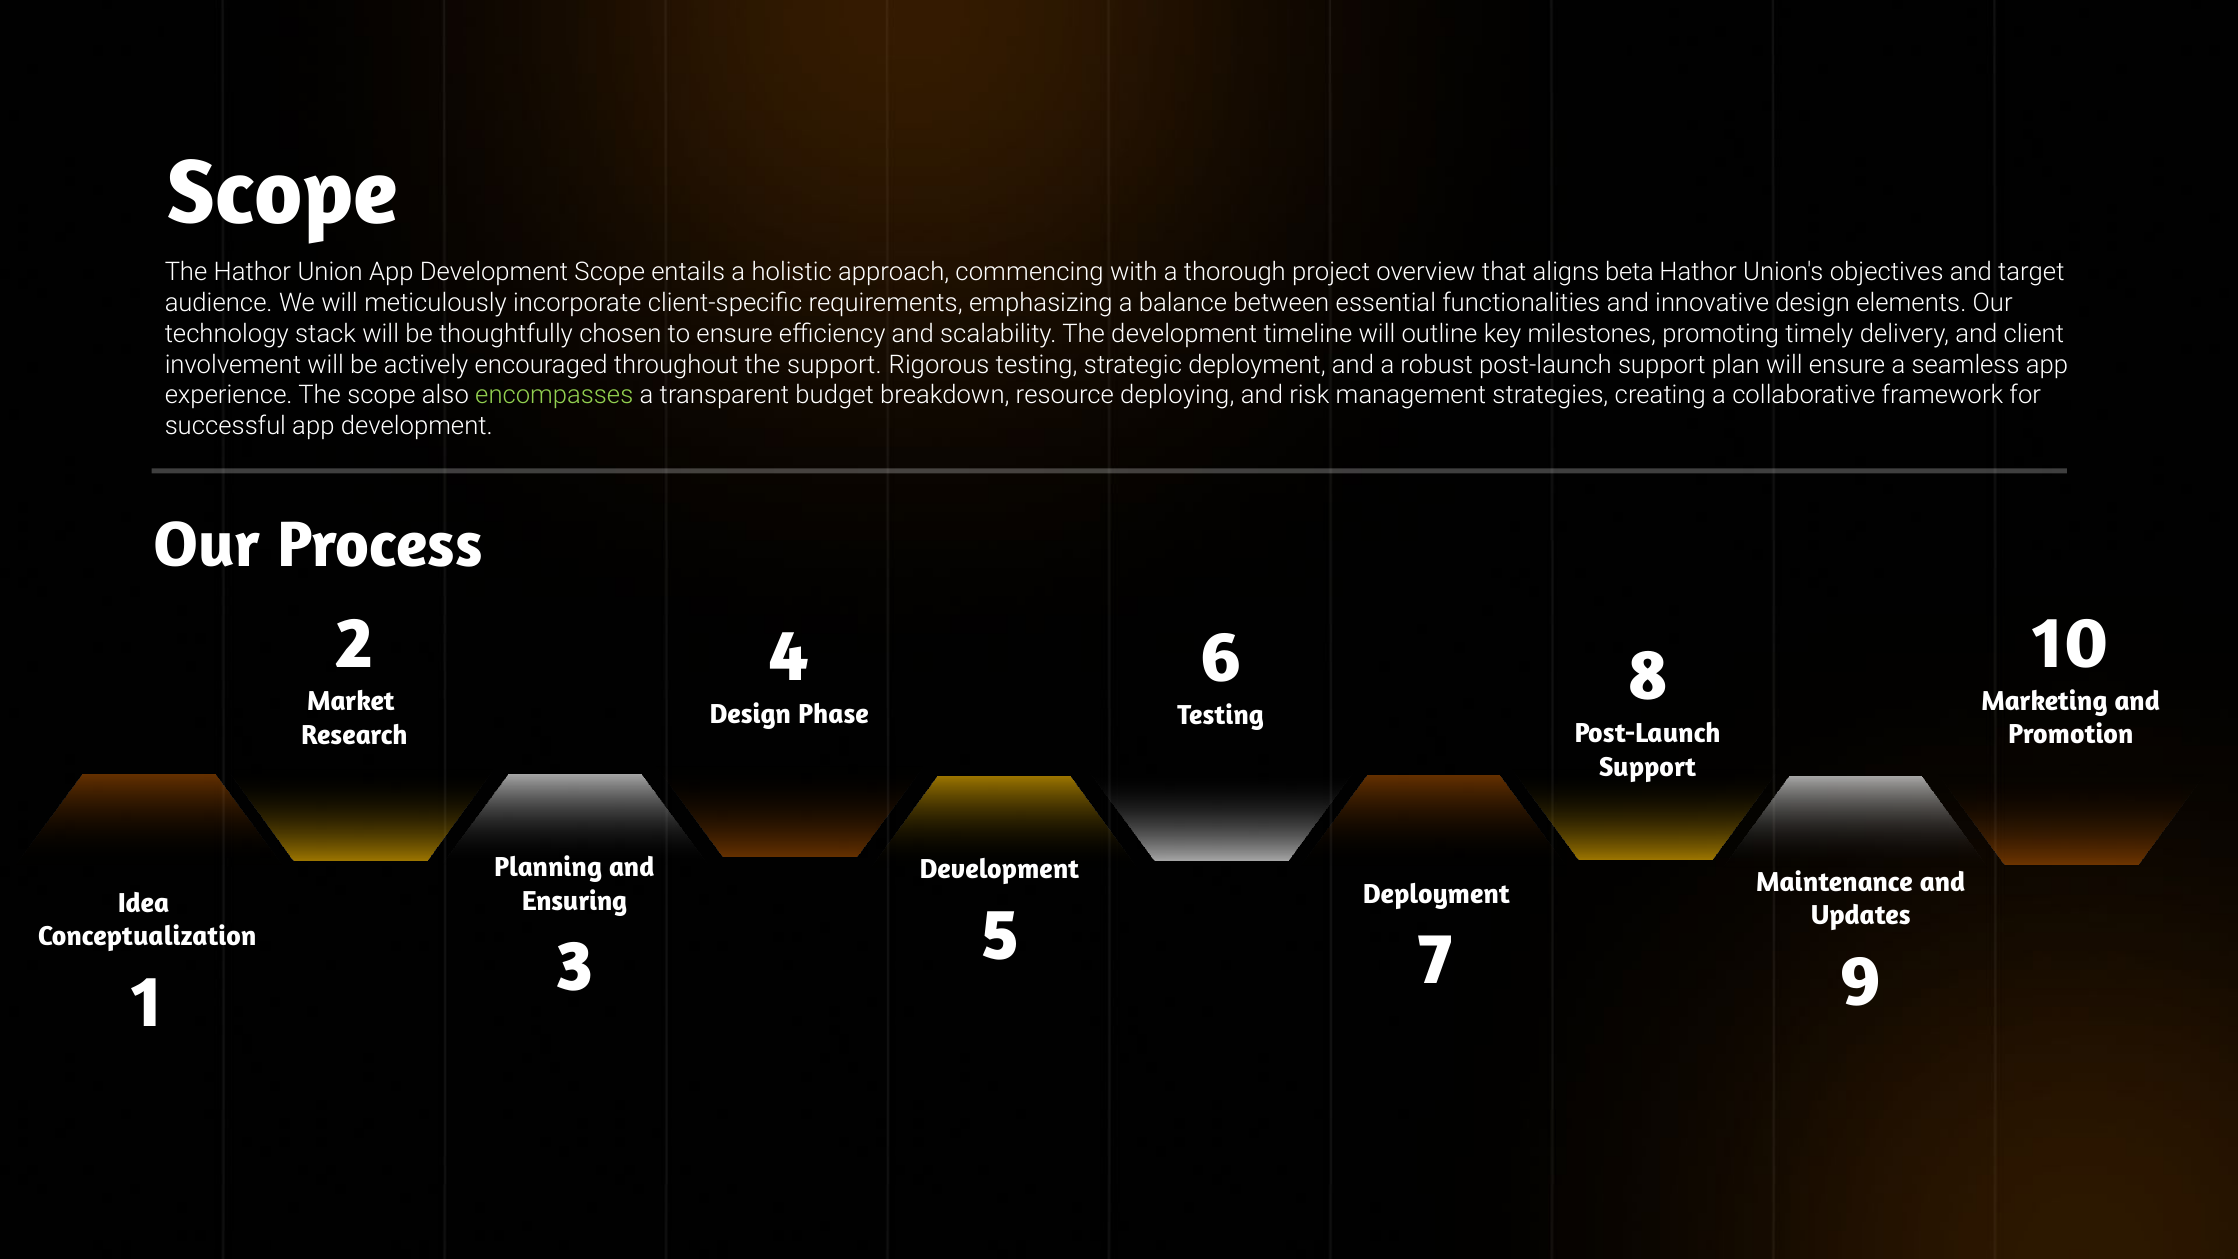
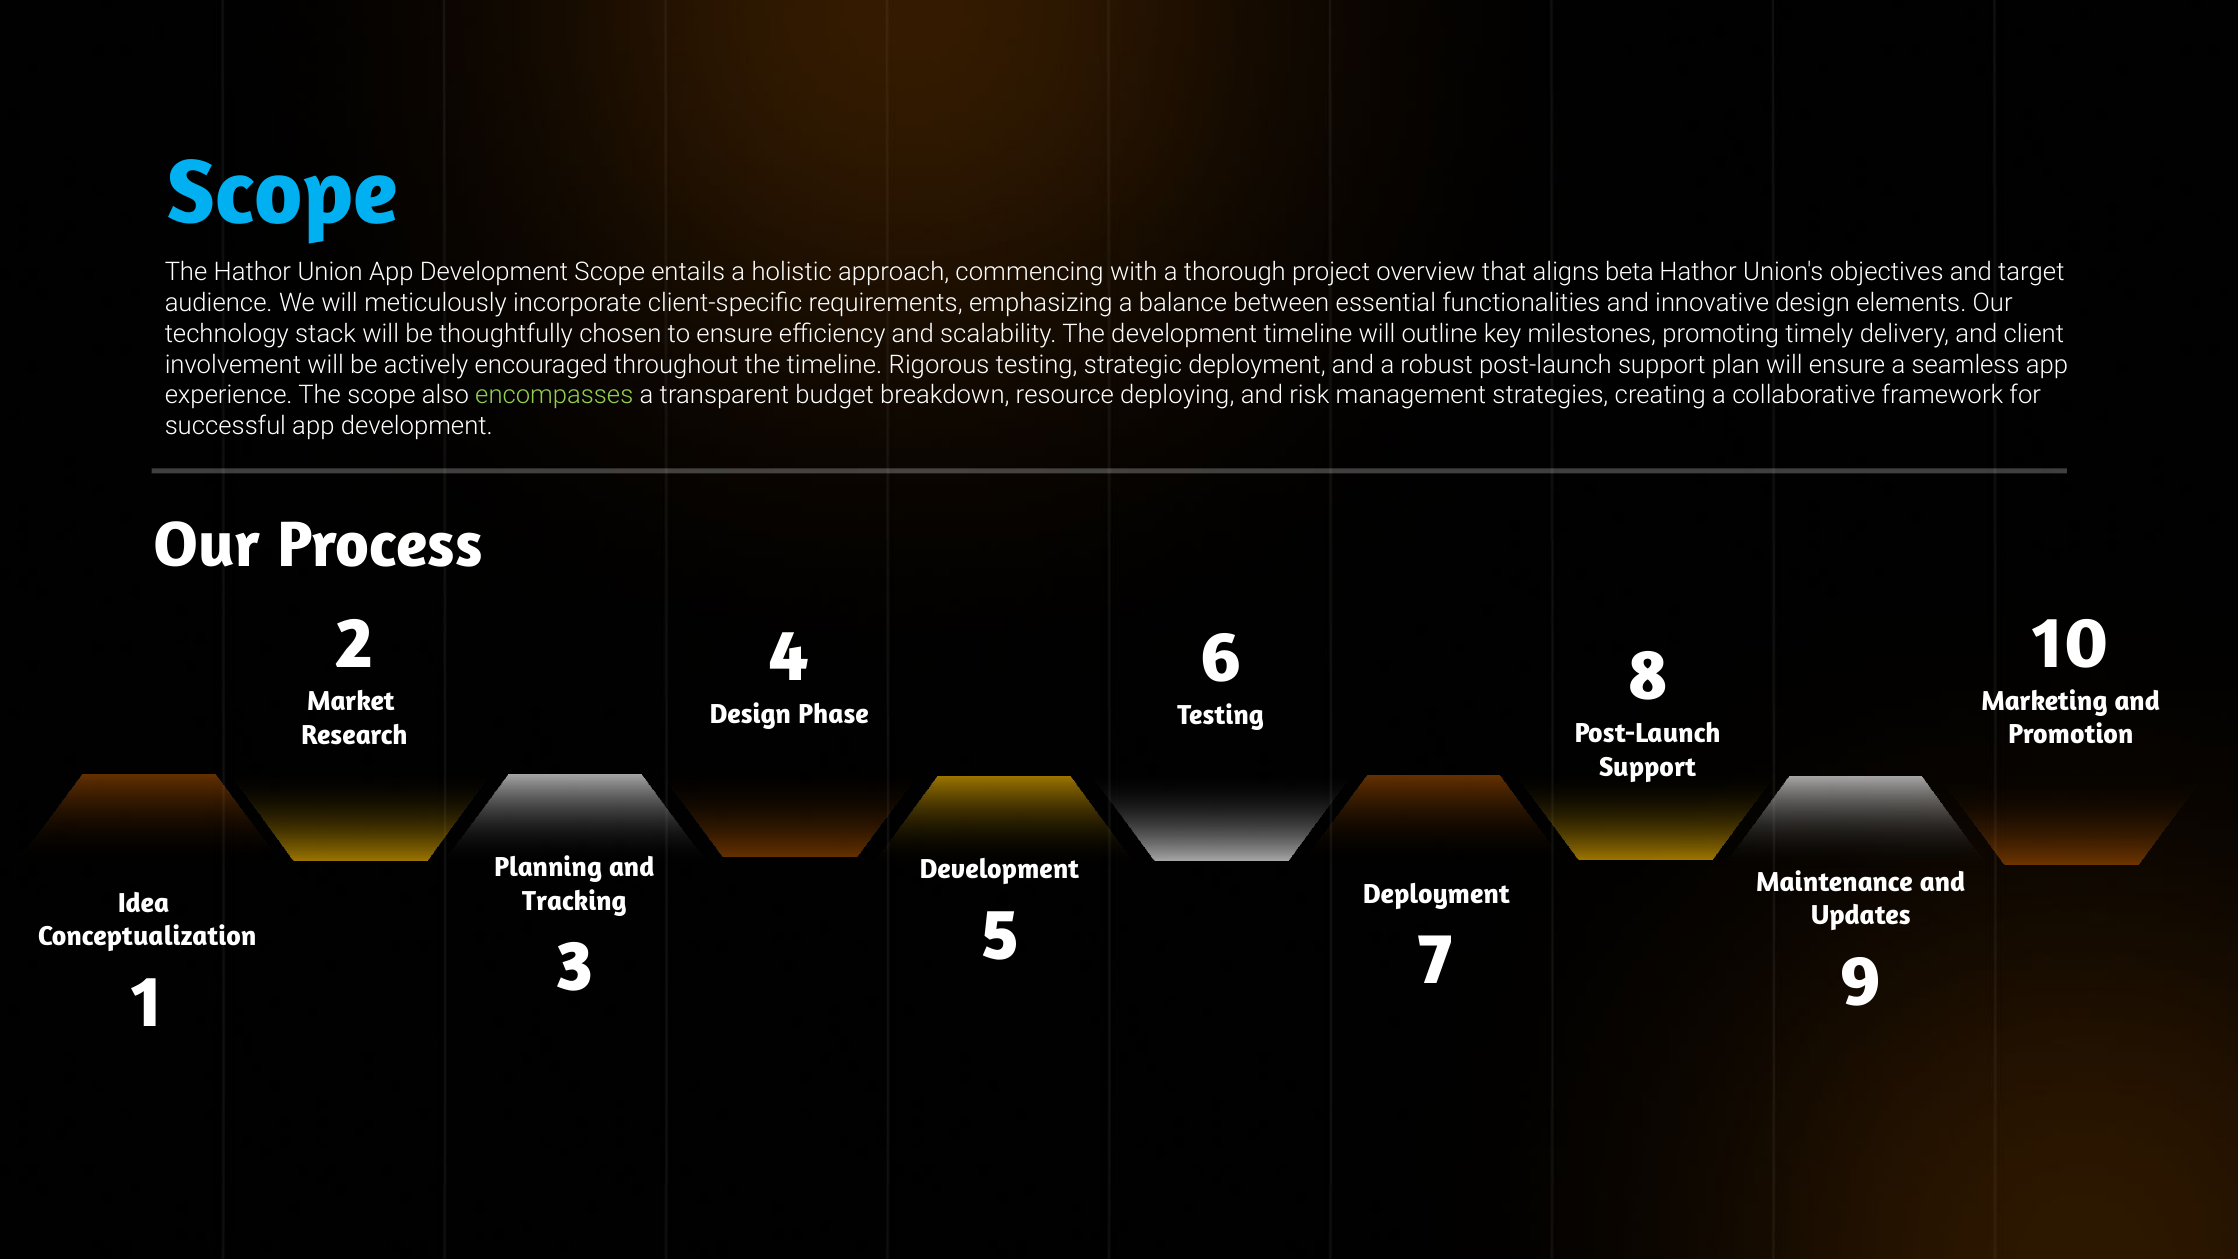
Scope colour: white -> light blue (282, 193)
the support: support -> timeline (834, 365)
Ensuring: Ensuring -> Tracking (574, 901)
